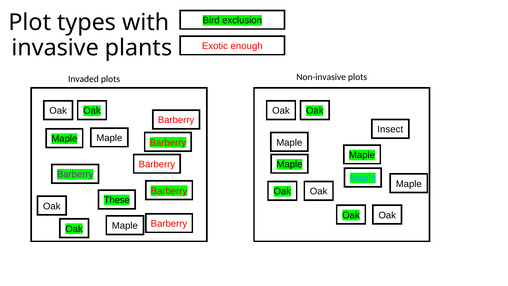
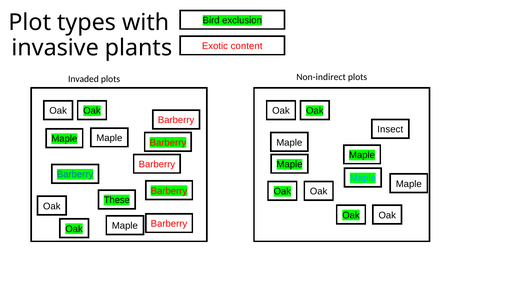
enough: enough -> content (247, 46)
Non-invasive: Non-invasive -> Non-indirect (321, 77)
Barberry colour: purple -> blue (75, 174)
